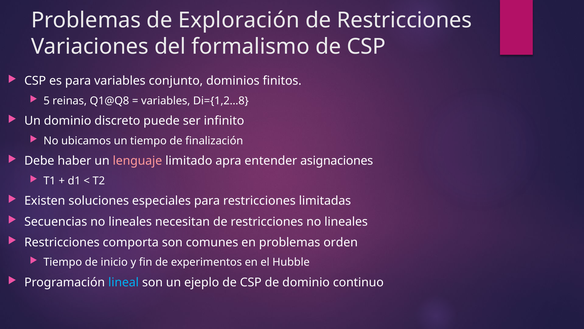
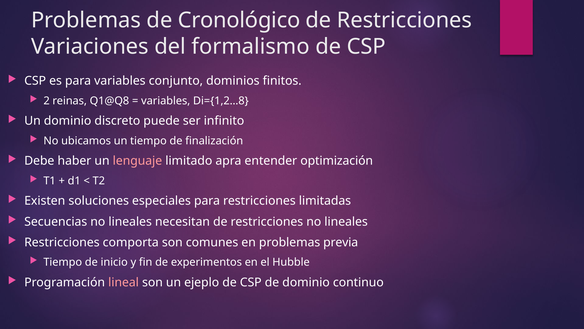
Exploración: Exploración -> Cronológico (239, 20)
5: 5 -> 2 (47, 101)
asignaciones: asignaciones -> optimización (337, 161)
orden: orden -> previa (341, 242)
lineal colour: light blue -> pink (124, 282)
